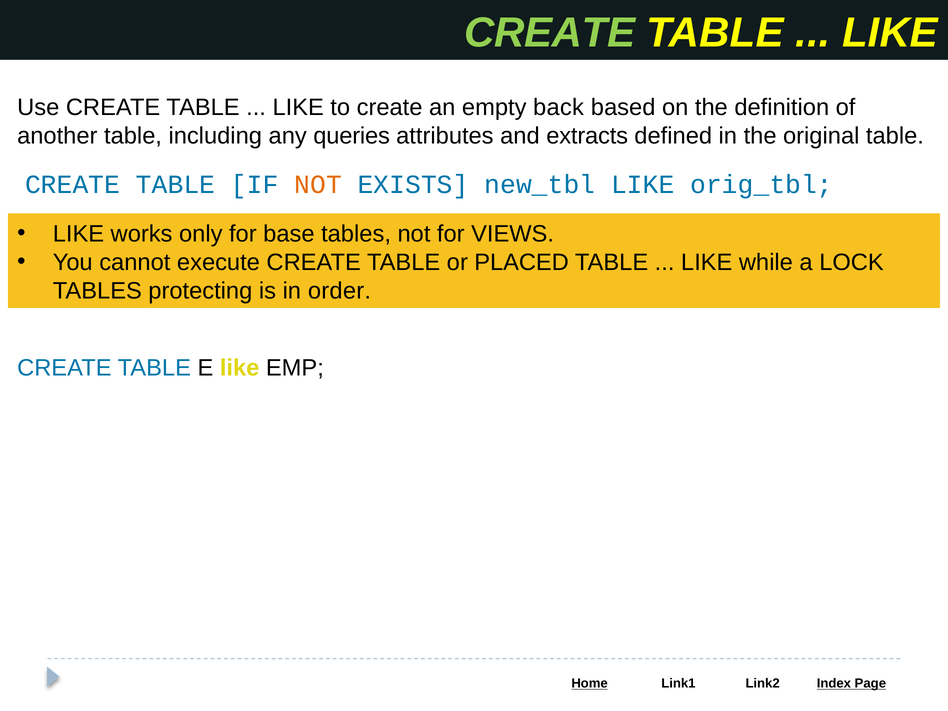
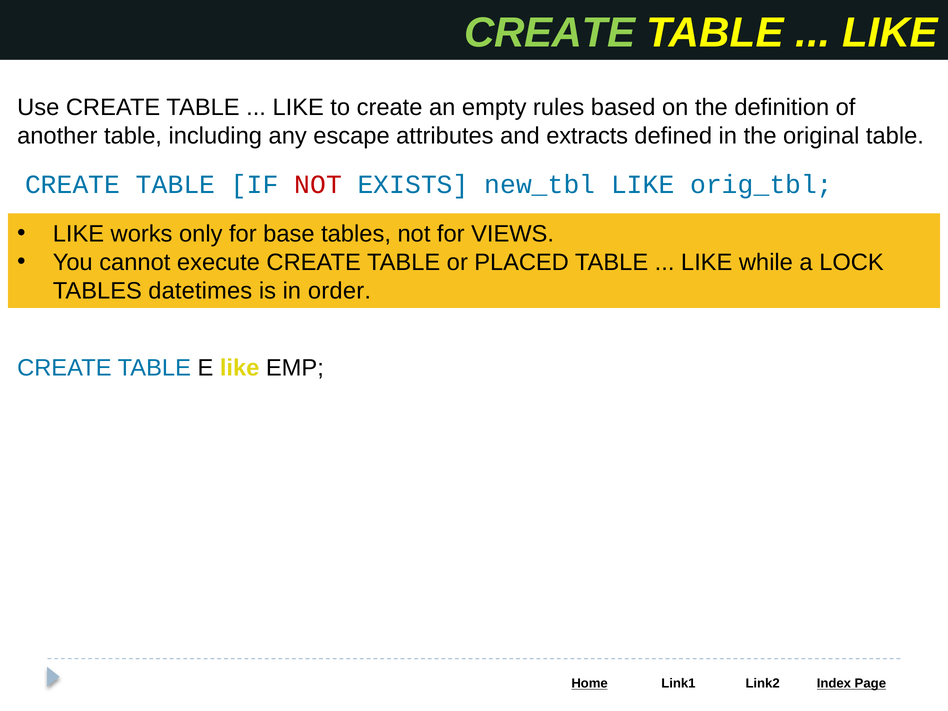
back: back -> rules (559, 107)
queries: queries -> escape (352, 136)
NOT colour: orange -> red (318, 184)
protecting: protecting -> datetimes (200, 291)
